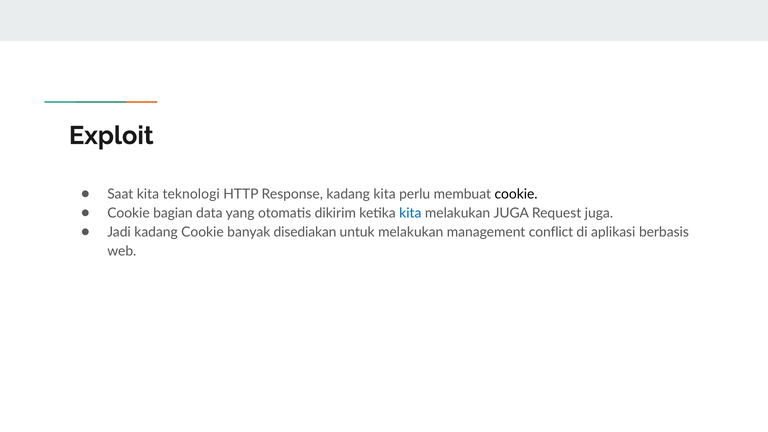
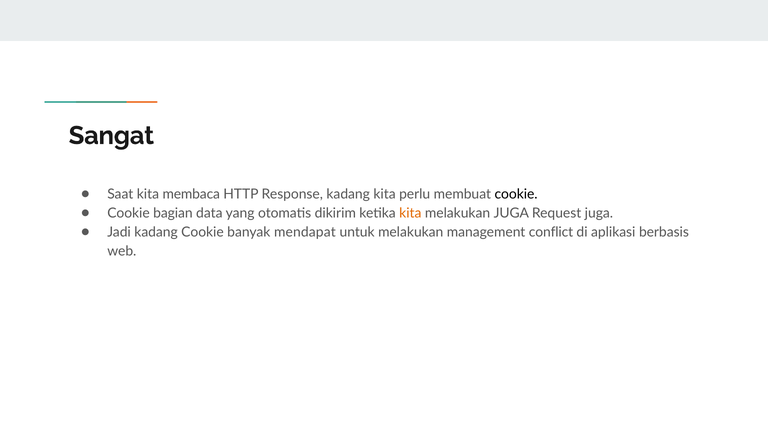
Exploit: Exploit -> Sangat (111, 136)
teknologi: teknologi -> membaca (191, 194)
kita colour: blue -> orange (410, 213)
disediakan: disediakan -> mendapat (305, 232)
